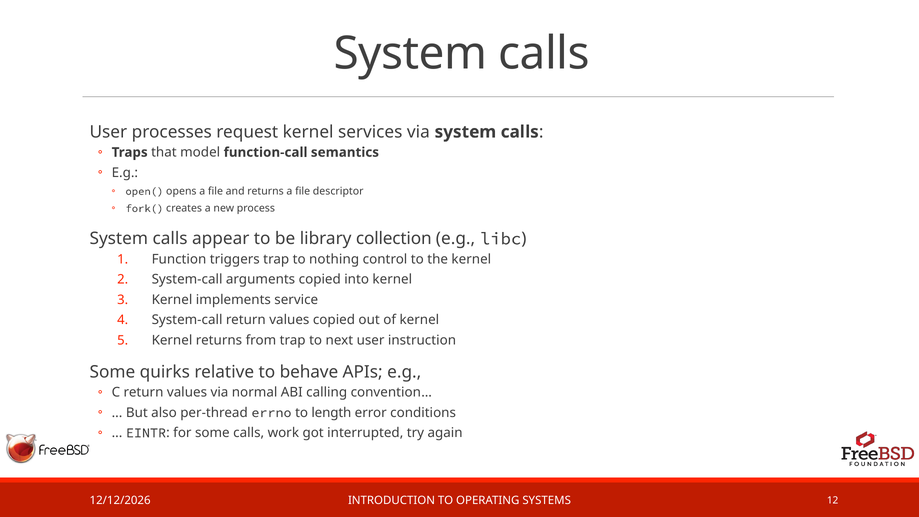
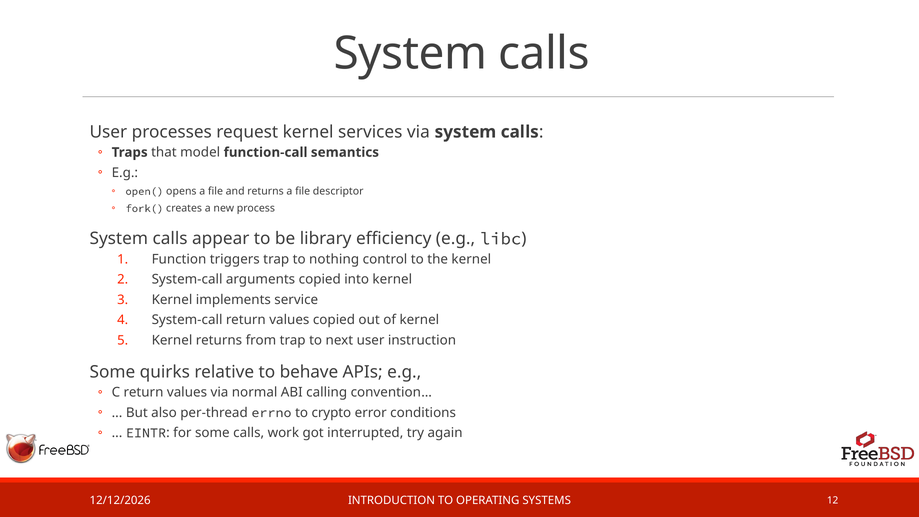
collection: collection -> efficiency (394, 239)
length: length -> crypto (331, 413)
